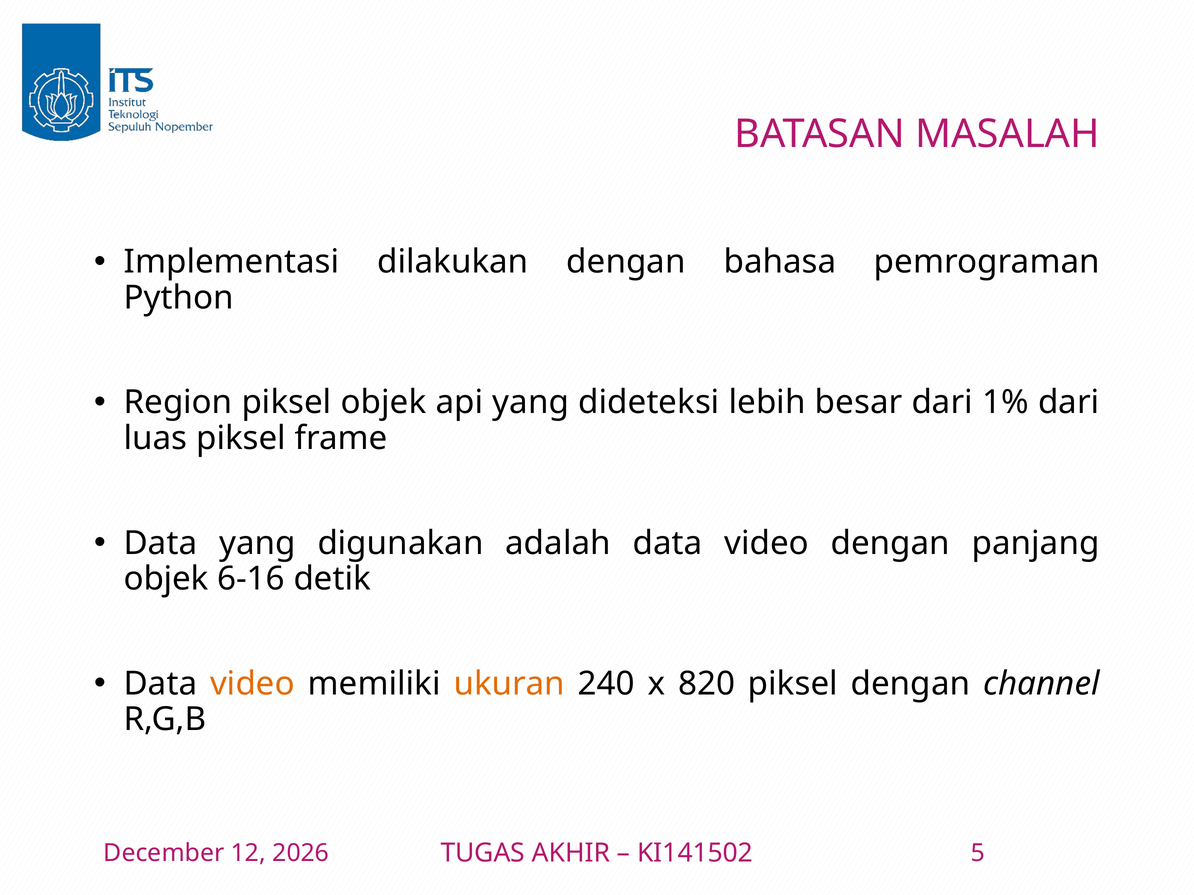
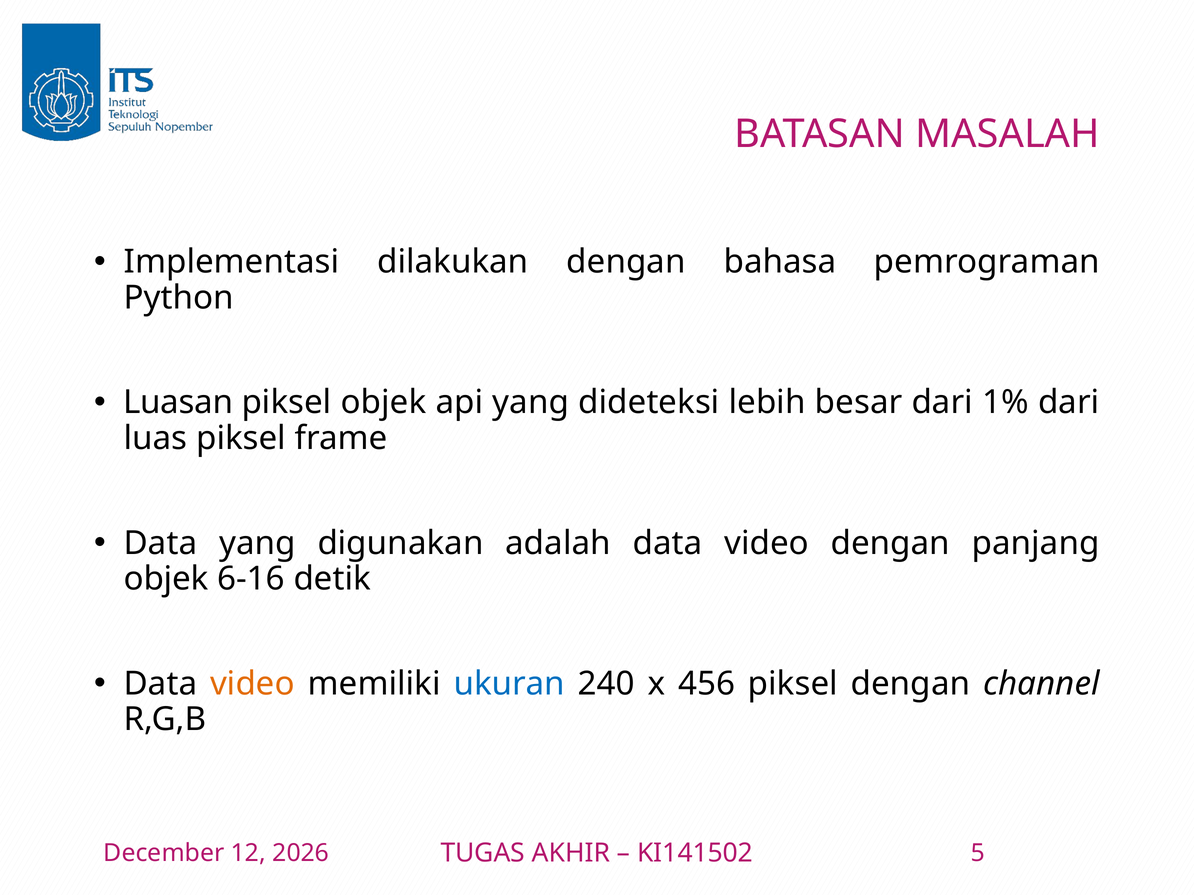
Region: Region -> Luasan (178, 403)
ukuran colour: orange -> blue (509, 684)
820: 820 -> 456 (707, 684)
